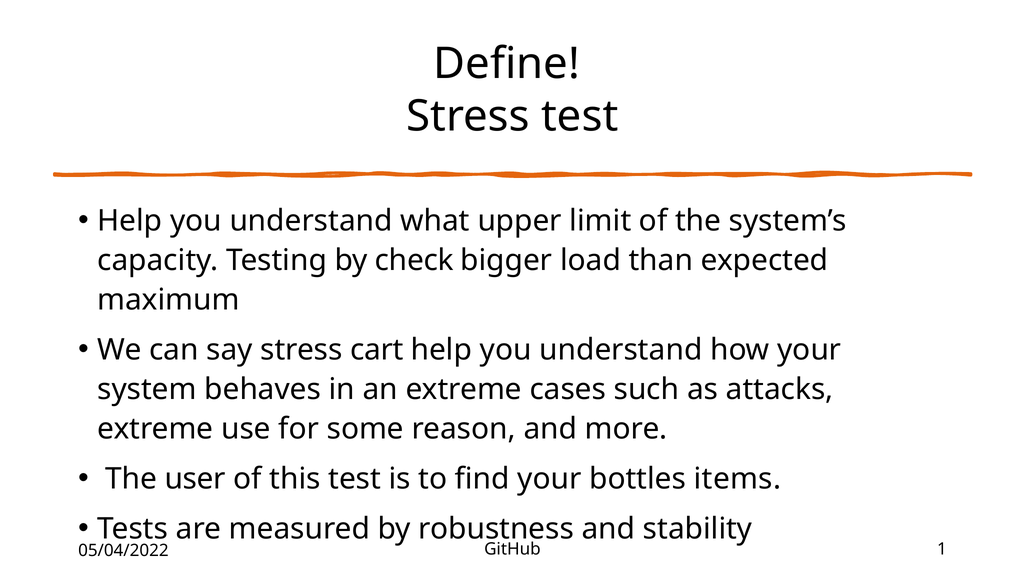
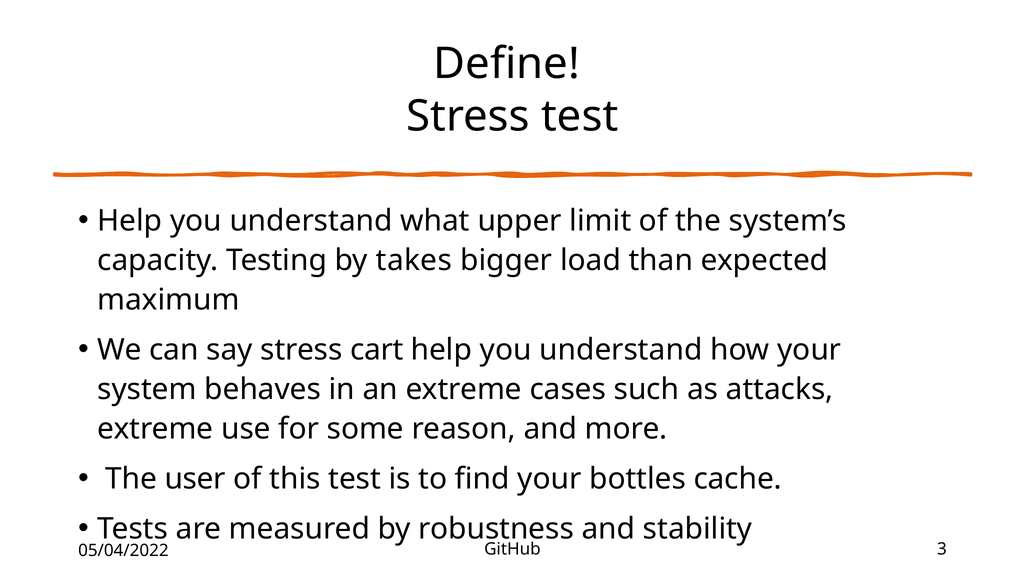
check: check -> takes (414, 261)
items: items -> cache (738, 479)
1: 1 -> 3 (942, 550)
